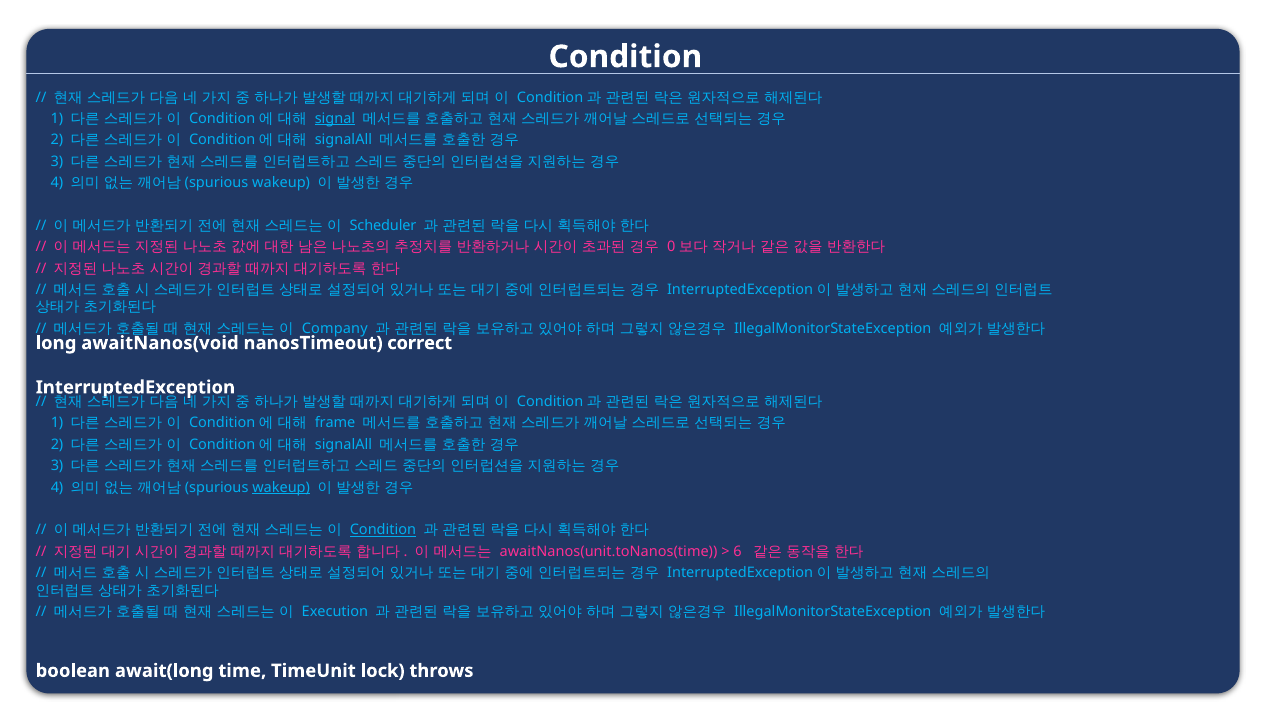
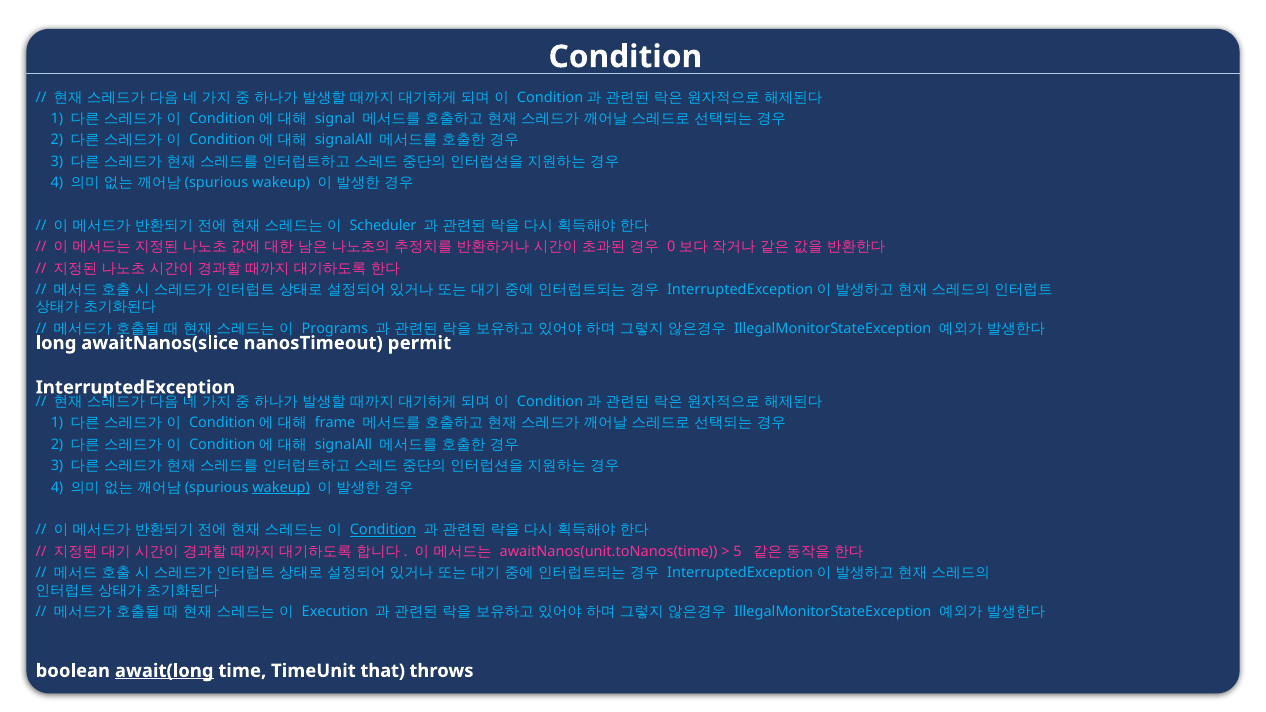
signal underline: present -> none (335, 119)
Company: Company -> Programs (335, 329)
awaitNanos(void: awaitNanos(void -> awaitNanos(slice (160, 343)
correct: correct -> permit (419, 343)
6: 6 -> 5 (737, 552)
await(long underline: none -> present (164, 671)
lock: lock -> that (383, 671)
